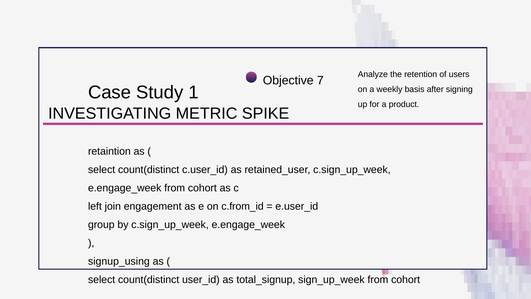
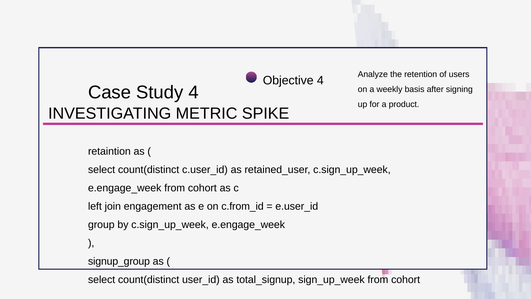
Objective 7: 7 -> 4 (320, 80)
Study 1: 1 -> 4 (193, 92)
signup_using: signup_using -> signup_group (119, 261)
